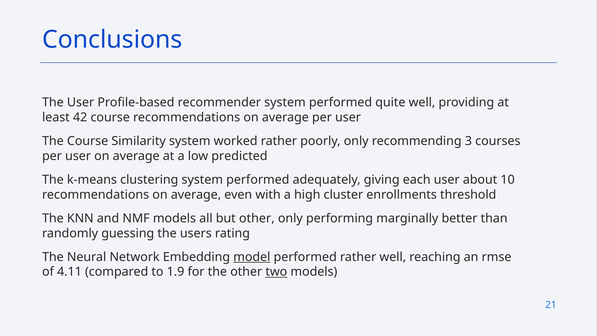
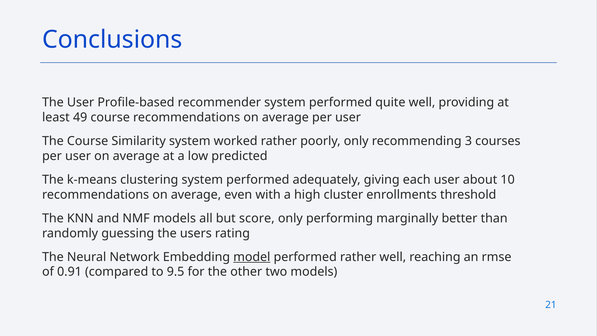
42: 42 -> 49 (80, 117)
but other: other -> score (257, 218)
4.11: 4.11 -> 0.91 (69, 272)
1.9: 1.9 -> 9.5 (176, 272)
two underline: present -> none (276, 272)
